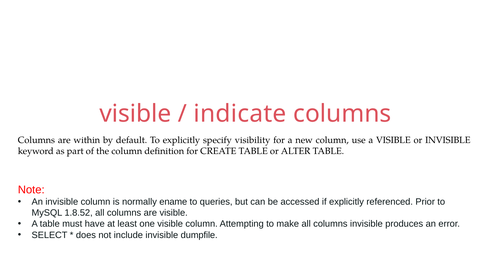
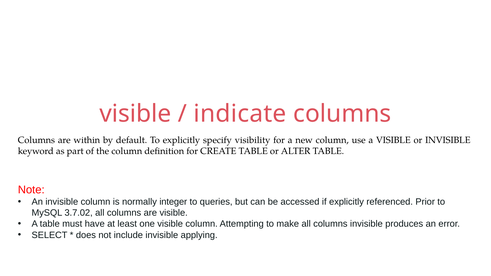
ename: ename -> integer (173, 202)
1.8.52: 1.8.52 -> 3.7.02 (79, 213)
dumpfile: dumpfile -> applying (199, 235)
